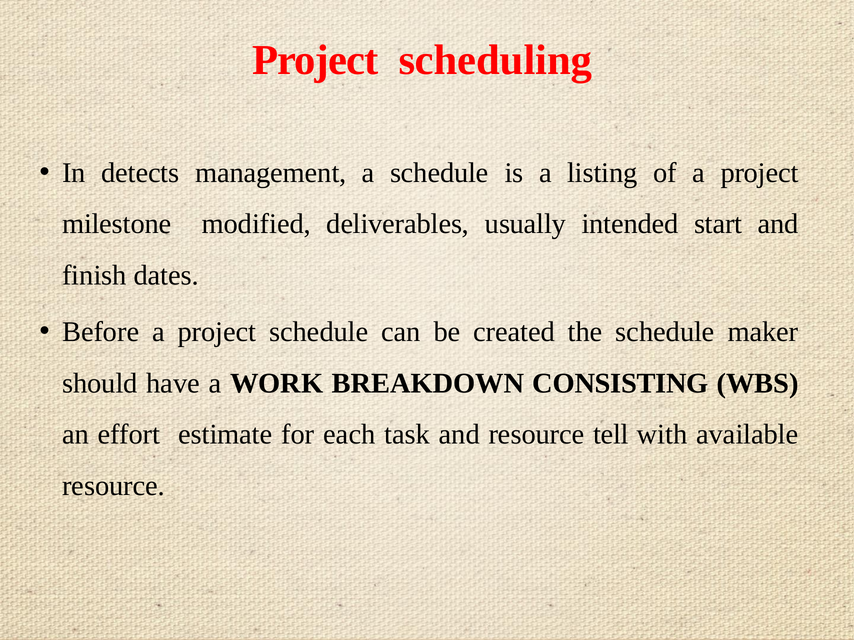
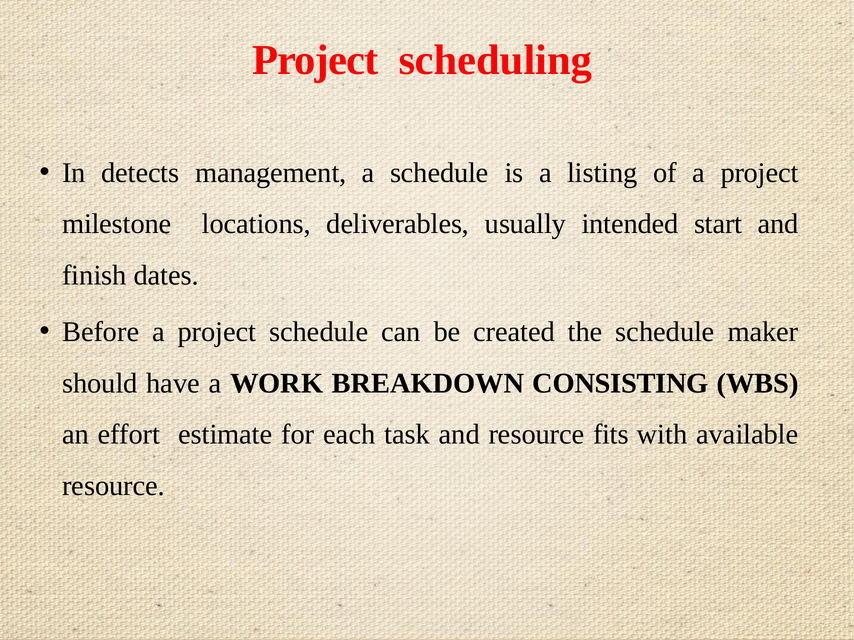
modified: modified -> locations (256, 224)
tell: tell -> fits (611, 435)
